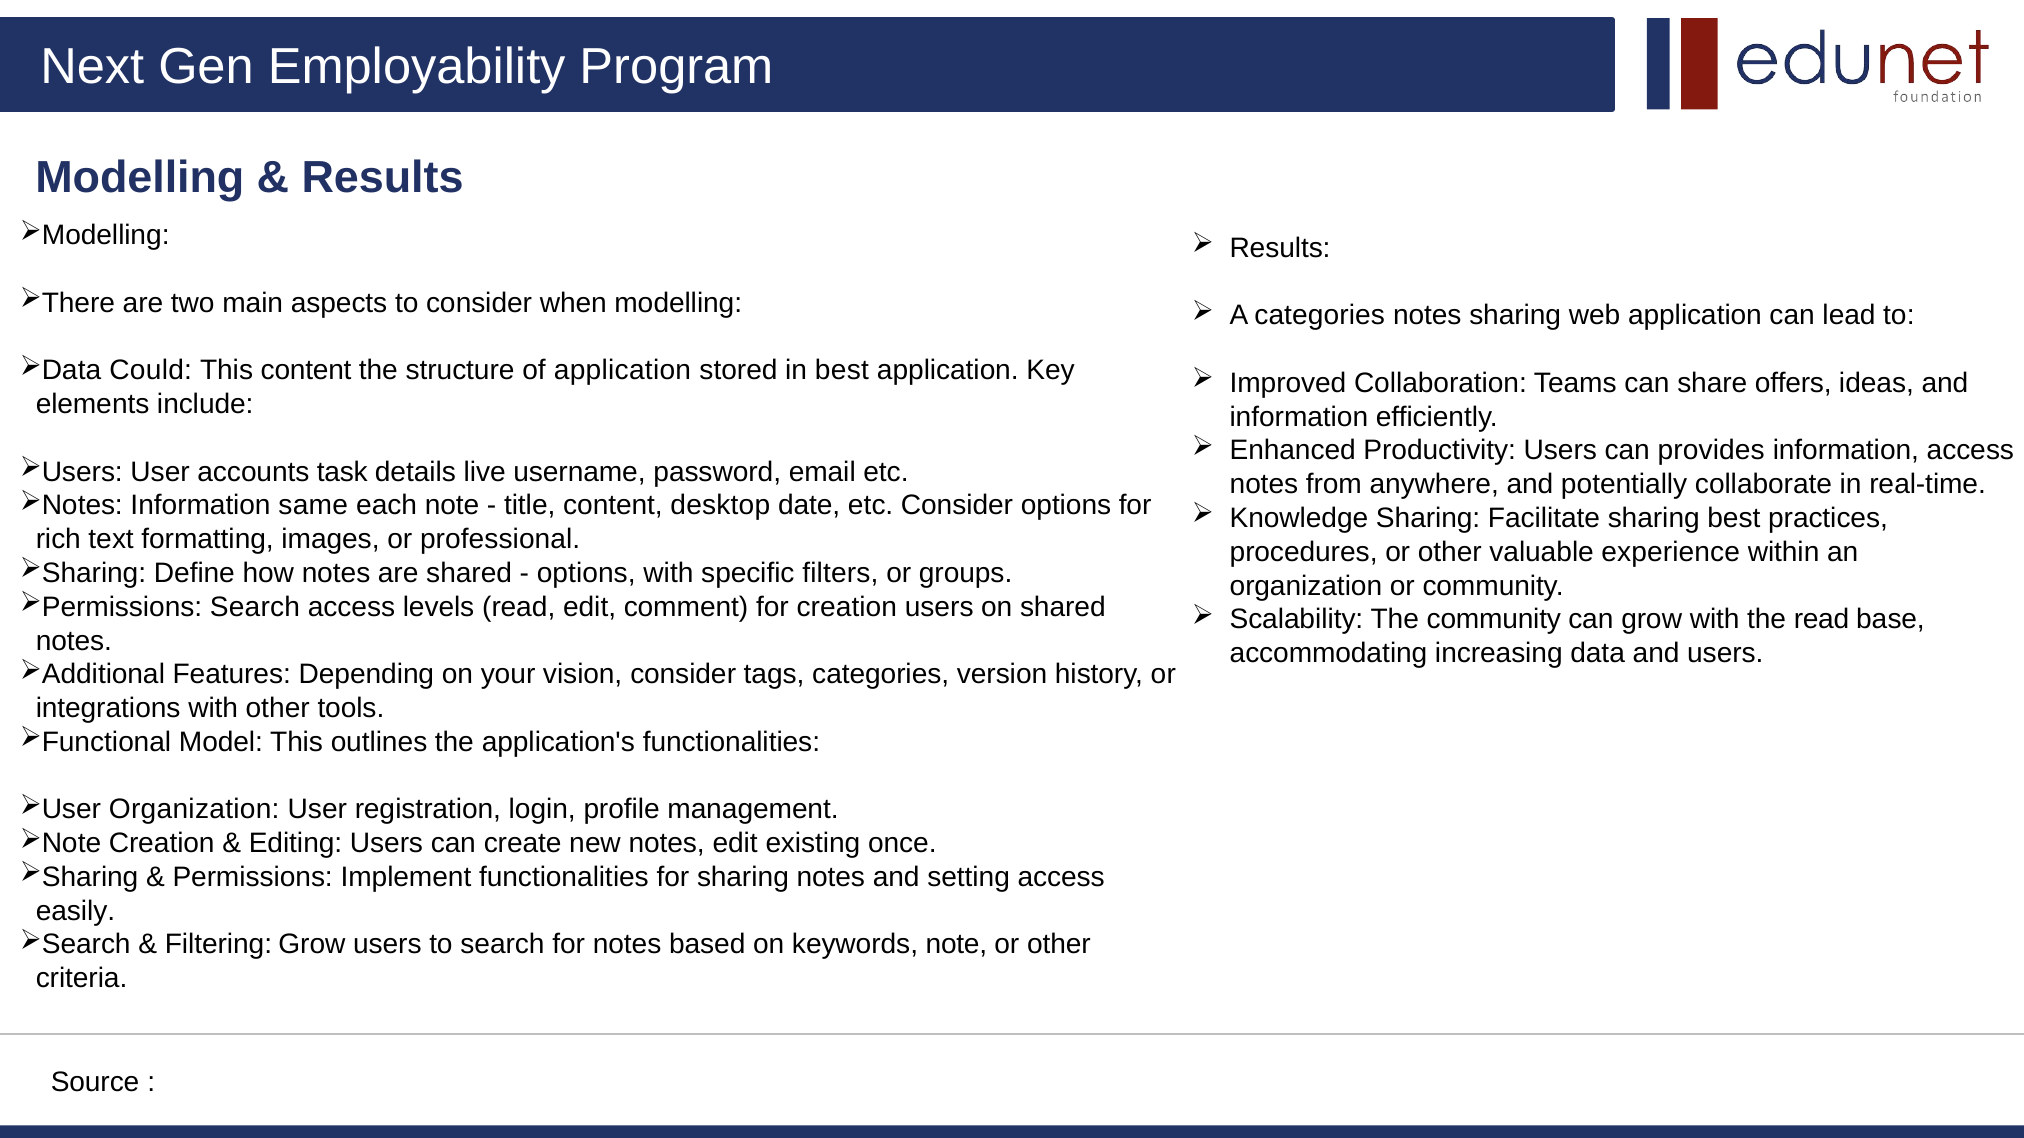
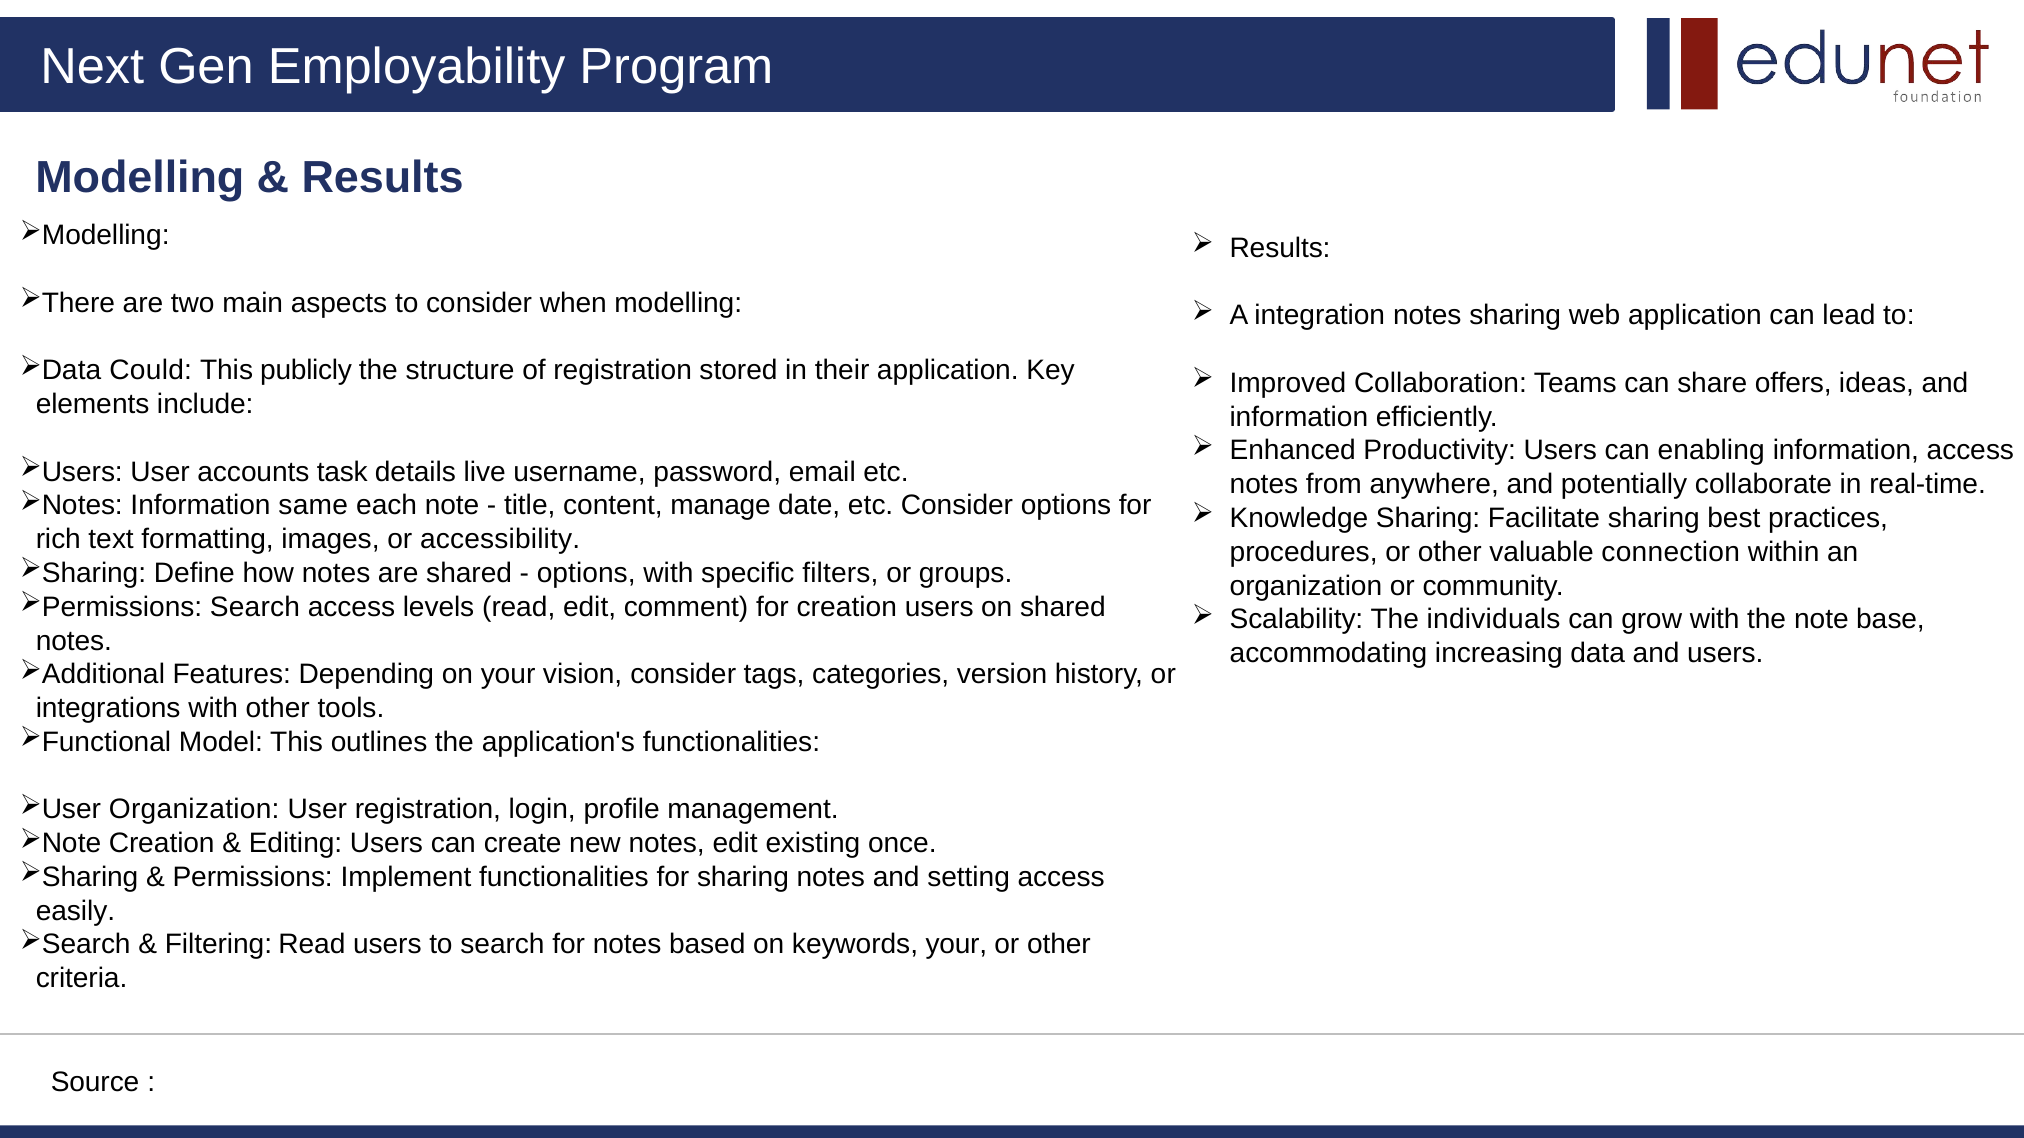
A categories: categories -> integration (1320, 316)
This content: content -> publicly (306, 371)
of application: application -> registration (623, 371)
in best: best -> their (842, 371)
provides: provides -> enabling (1711, 451)
desktop: desktop -> manage (721, 506)
professional: professional -> accessibility (500, 540)
experience: experience -> connection (1671, 552)
The community: community -> individuals (1494, 620)
the read: read -> note (1821, 620)
Filtering Grow: Grow -> Read (312, 945)
keywords note: note -> your (956, 945)
